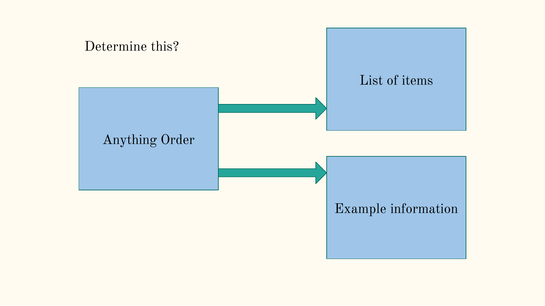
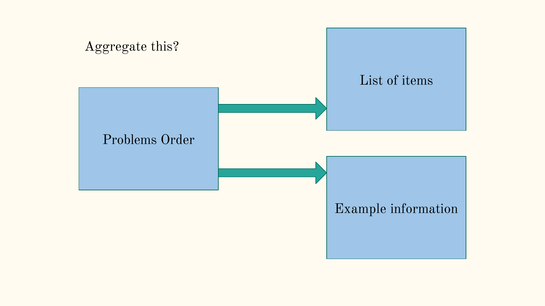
Determine: Determine -> Aggregate (116, 46)
Anything: Anything -> Problems (130, 140)
